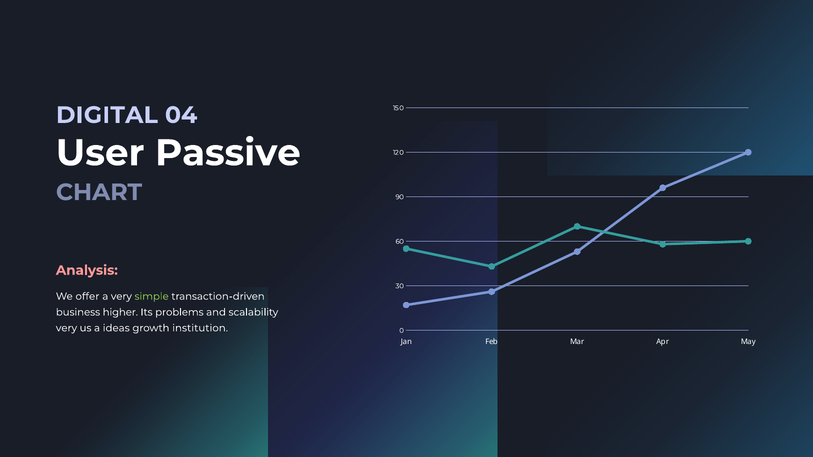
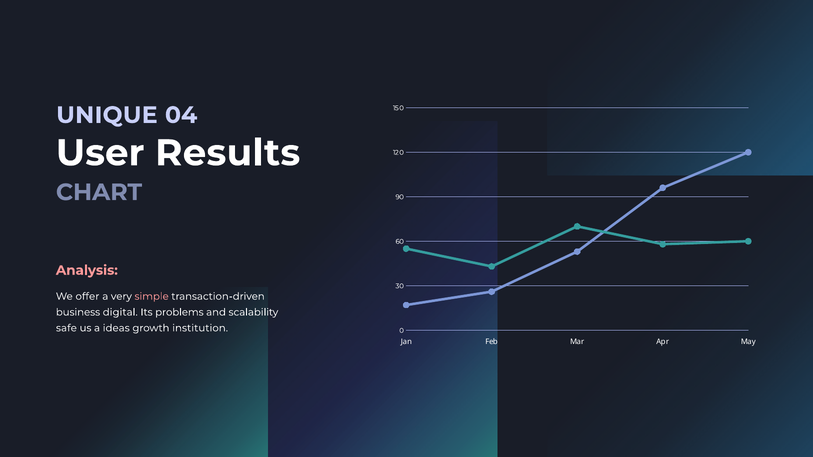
DIGITAL: DIGITAL -> UNIQUE (107, 115)
Passive: Passive -> Results (228, 153)
simple colour: light green -> pink (152, 297)
higher: higher -> digital (120, 312)
very: very -> safe (66, 328)
